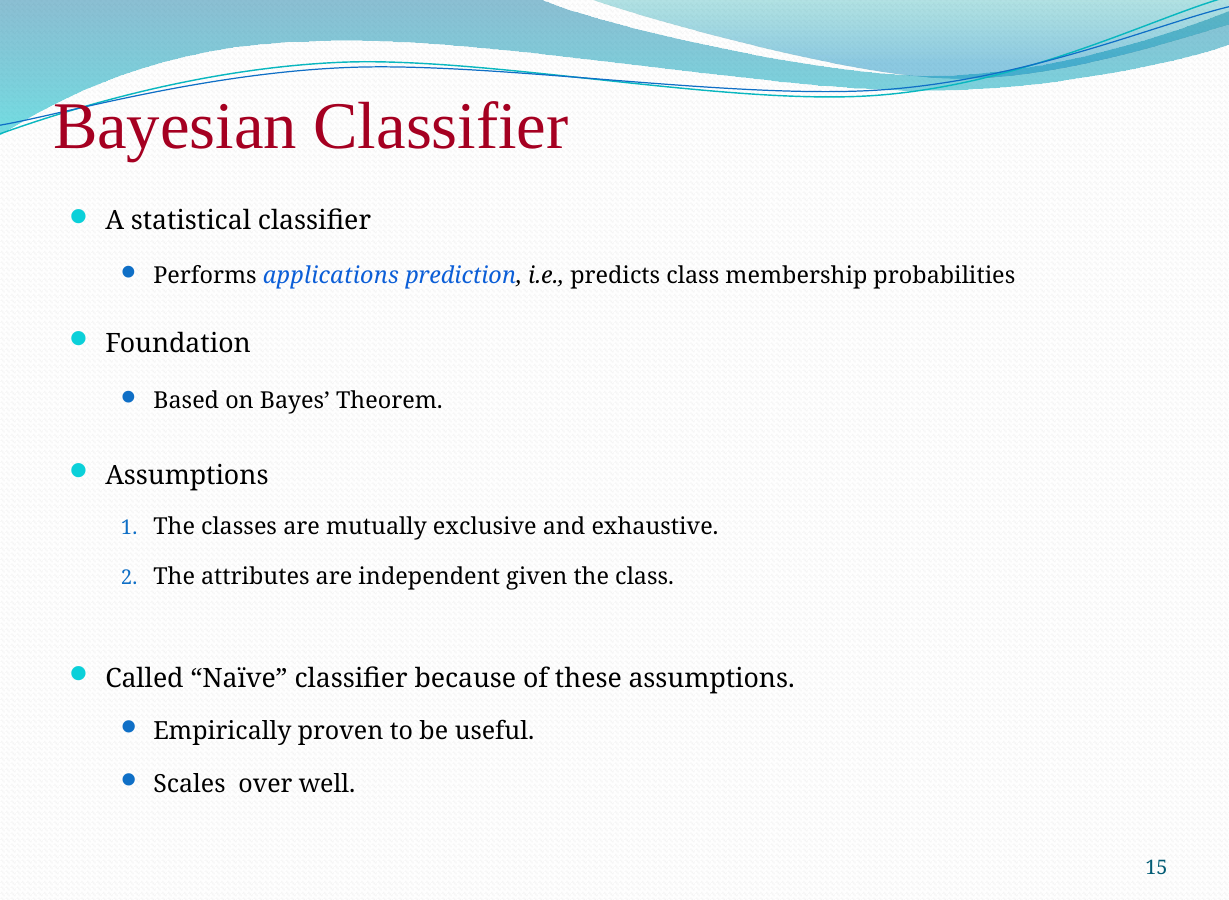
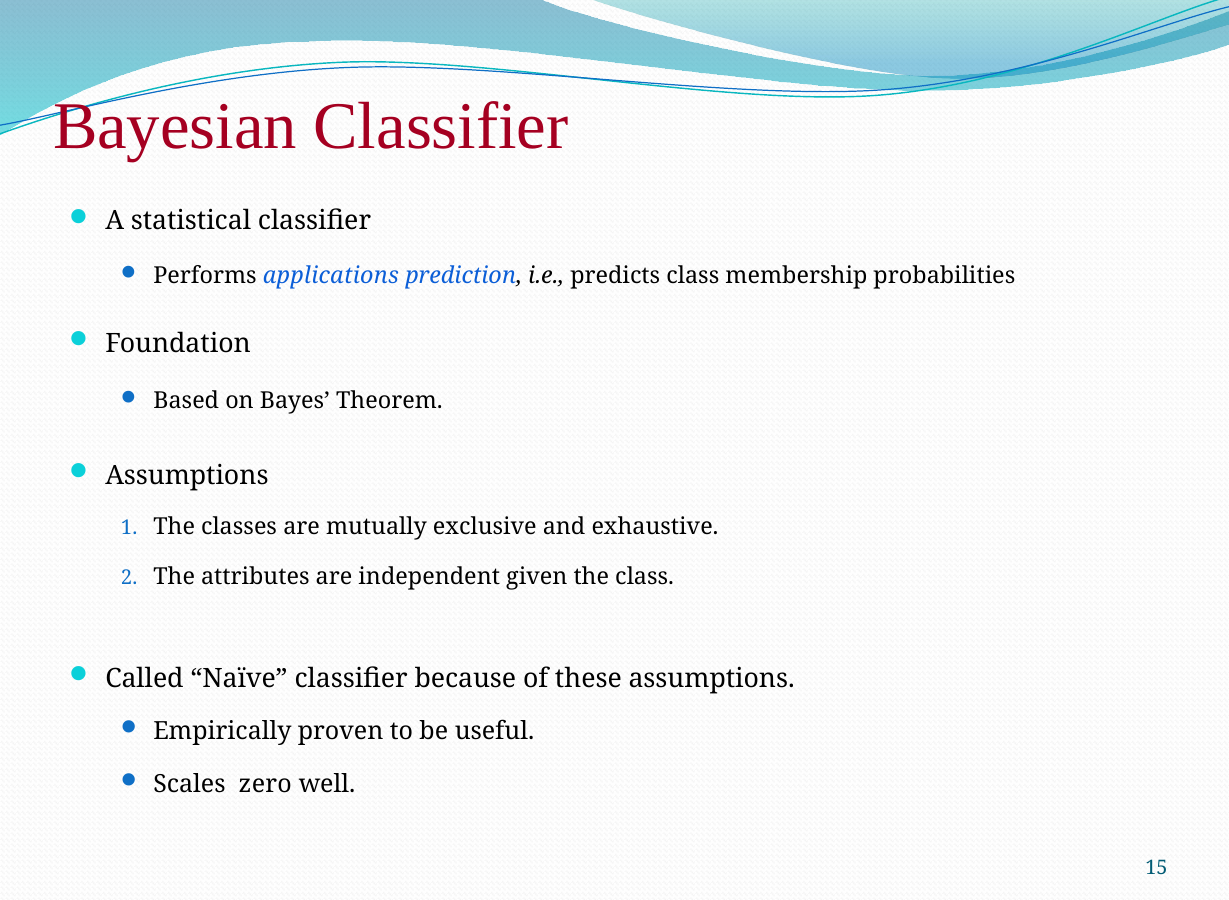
over: over -> zero (265, 784)
